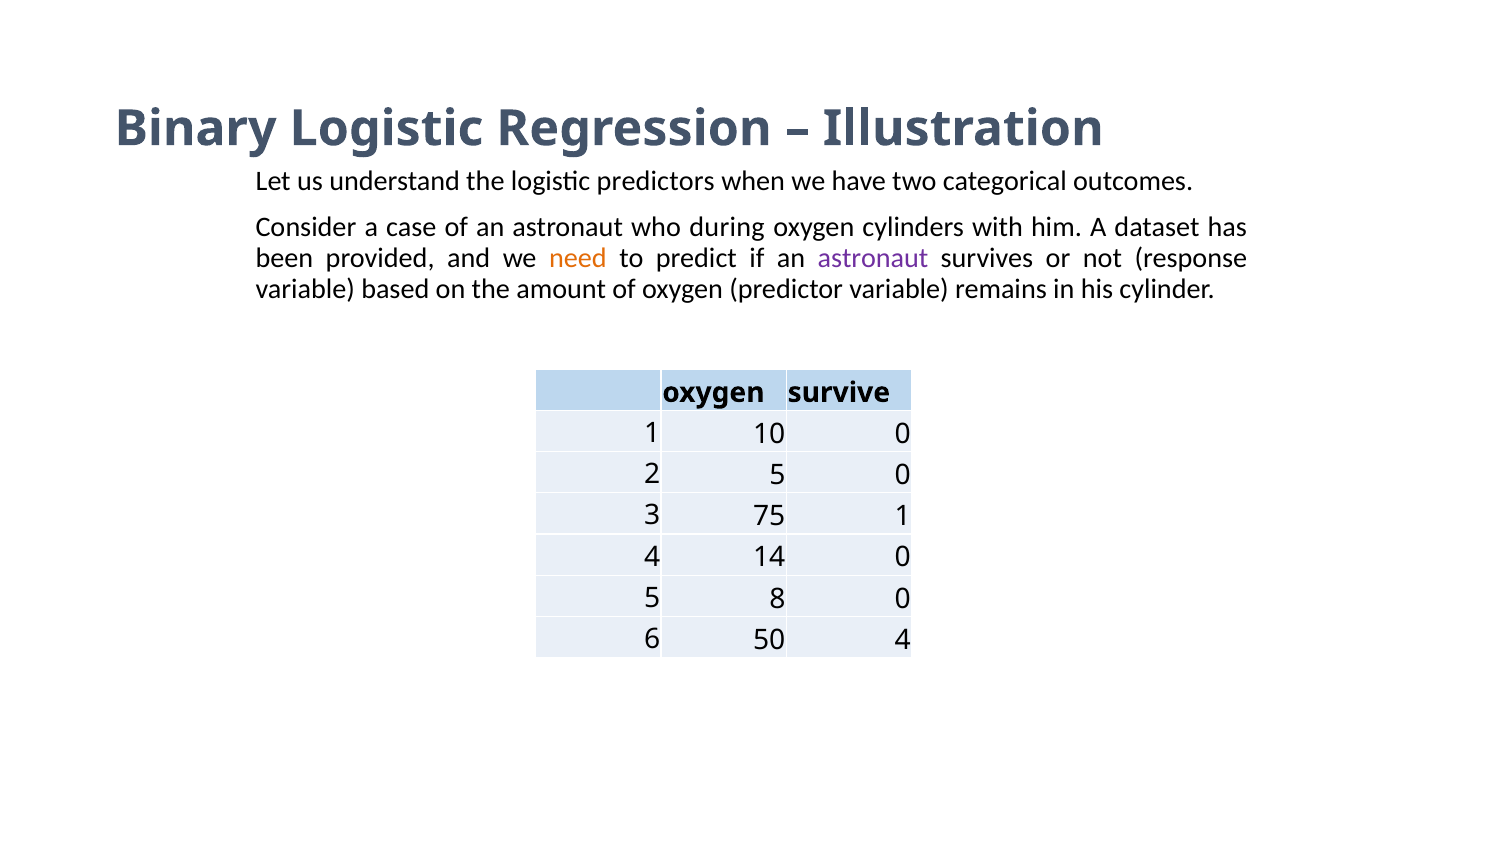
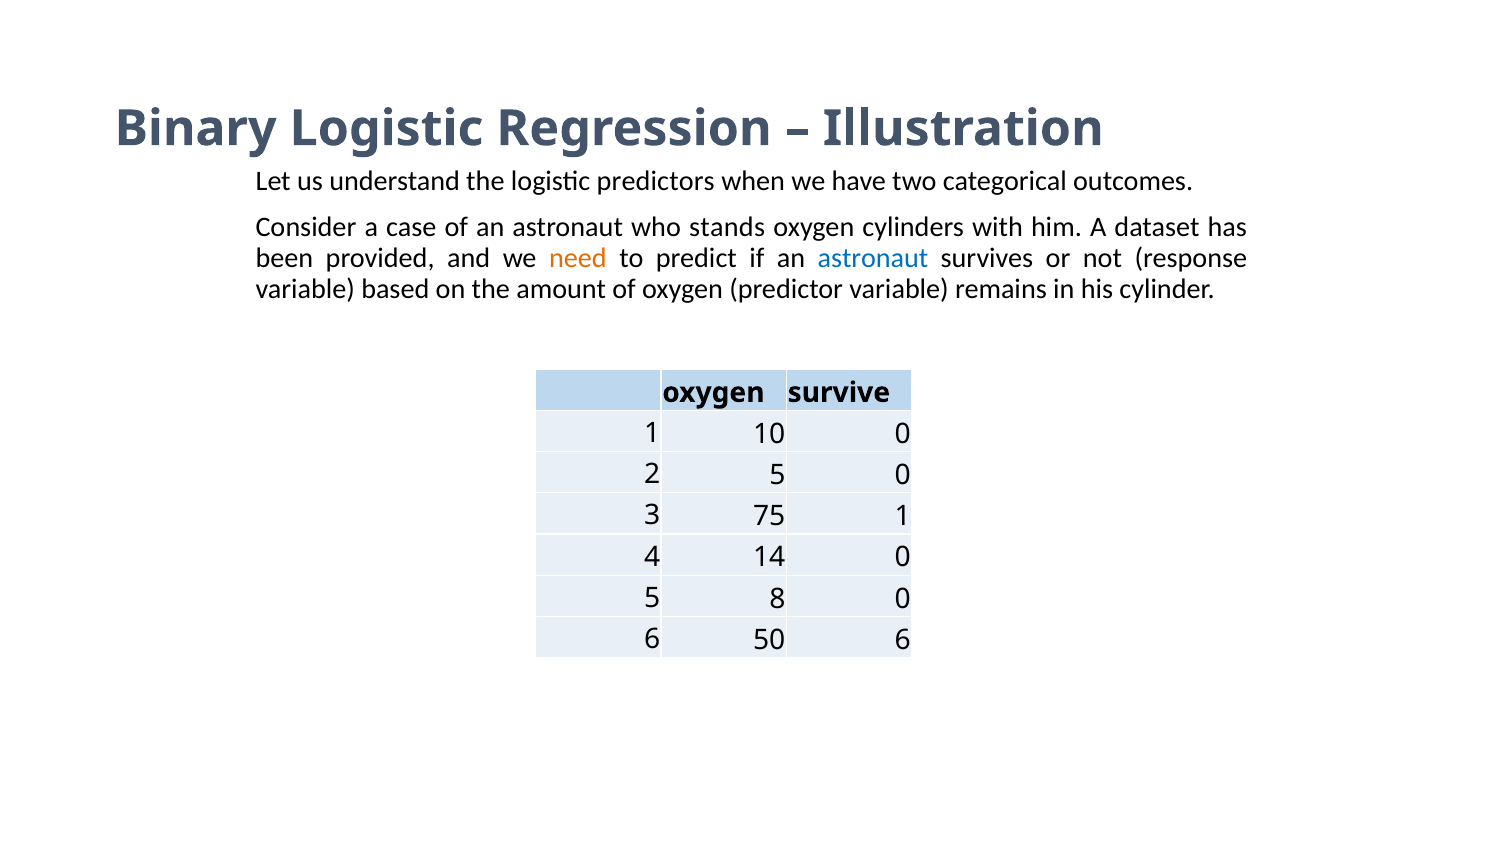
during: during -> stands (727, 228)
astronaut colour: purple -> blue (873, 259)
50 4: 4 -> 6 (903, 640)
